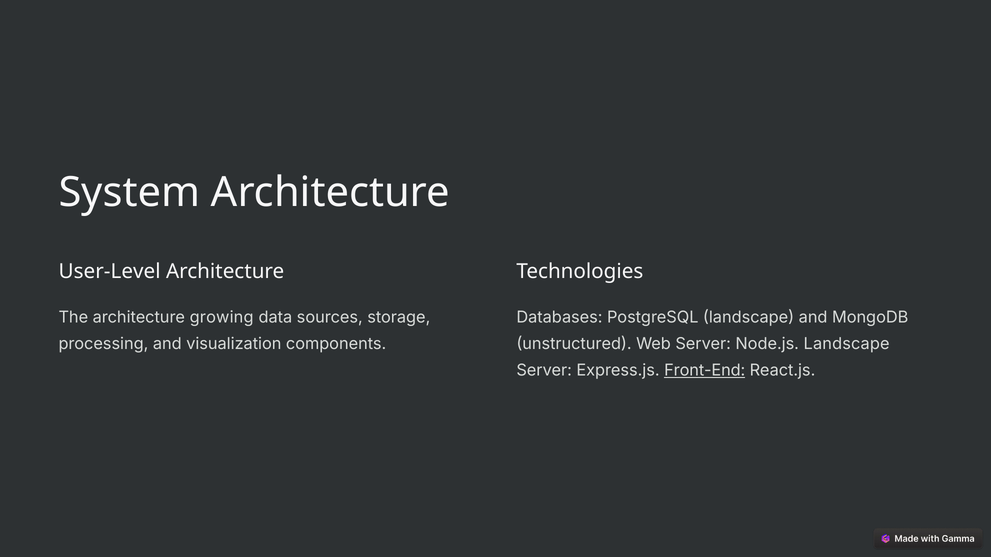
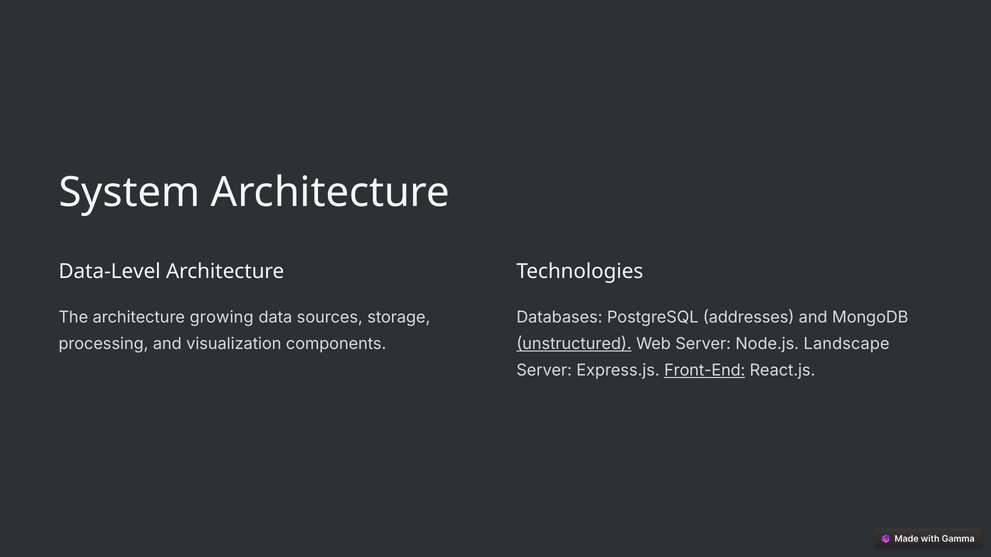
User-Level: User-Level -> Data-Level (110, 271)
PostgreSQL landscape: landscape -> addresses (749, 318)
unstructured underline: none -> present (574, 344)
